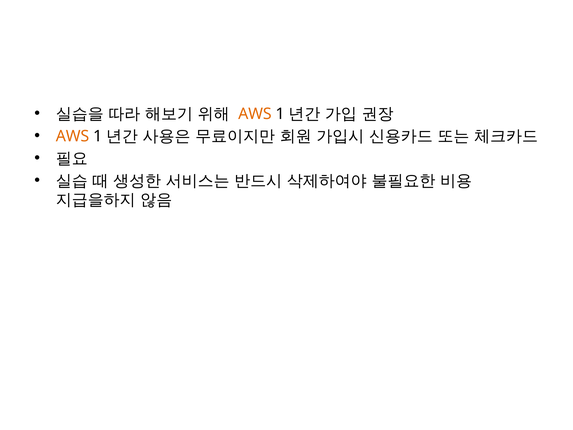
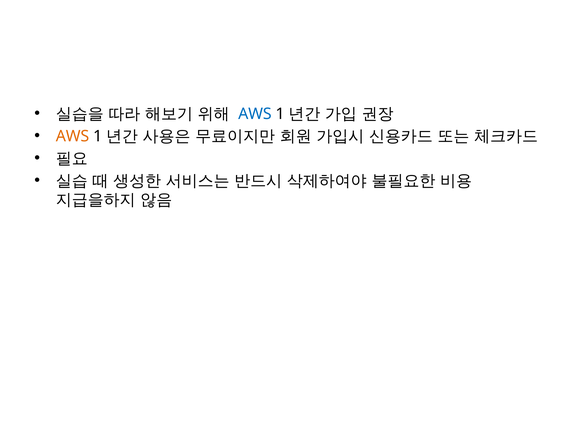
AWS colour: orange -> blue (255, 114)
